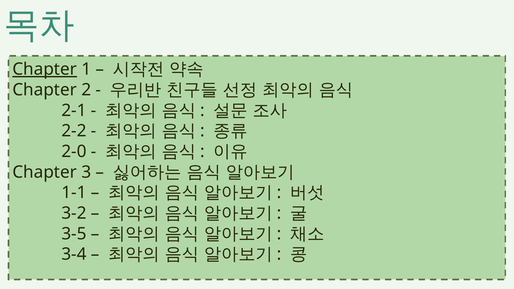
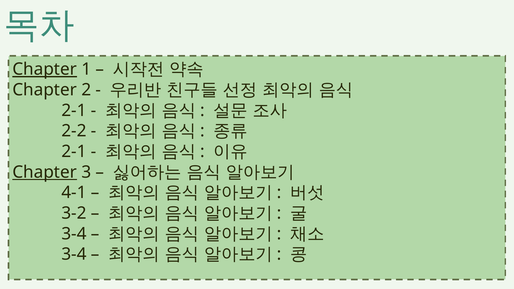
2-0: 2-0 -> 2-1 (74, 152)
Chapter underline: none -> present (45, 172)
1-1: 1-1 -> 4-1 (74, 193)
3-5: 3-5 -> 3-4 (74, 234)
